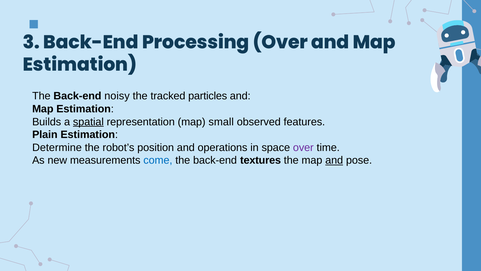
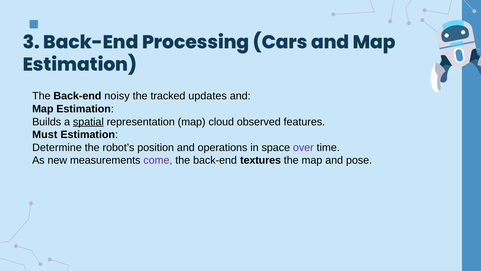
Processing Over: Over -> Cars (280, 42)
particles: particles -> updates (208, 96)
small: small -> cloud (221, 122)
Plain: Plain -> Must (45, 134)
come colour: blue -> purple (158, 160)
and underline: present -> none (334, 160)
